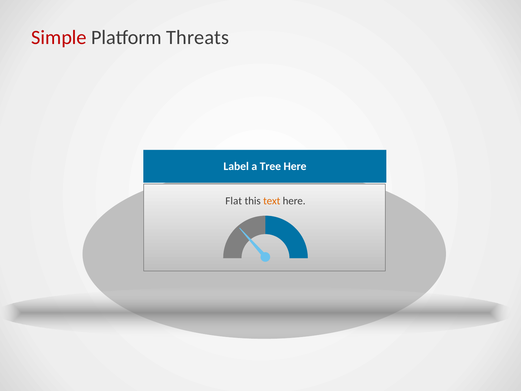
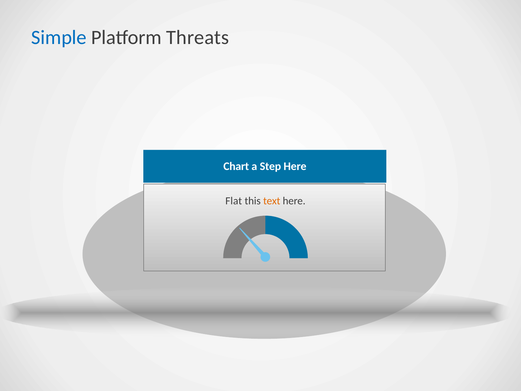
Simple colour: red -> blue (59, 37)
Label: Label -> Chart (236, 166)
Tree: Tree -> Step (270, 166)
